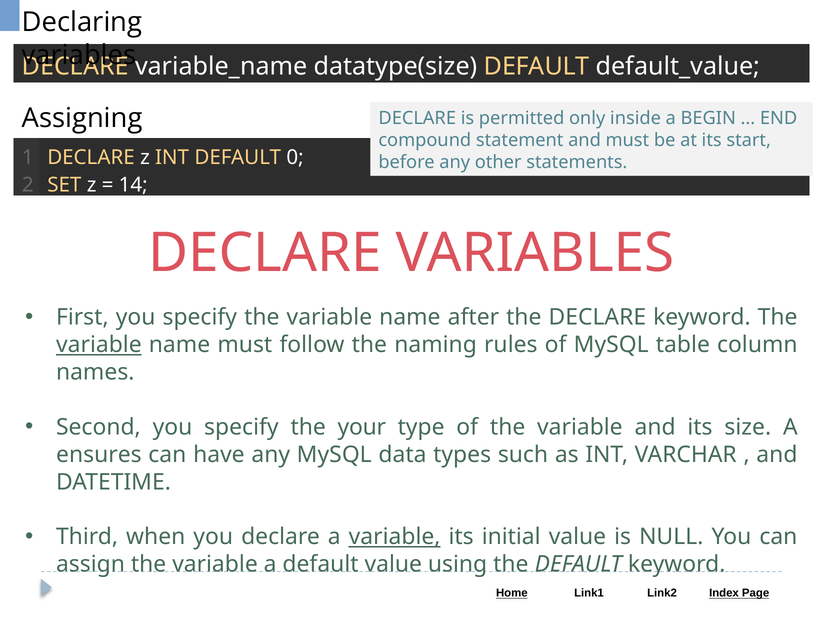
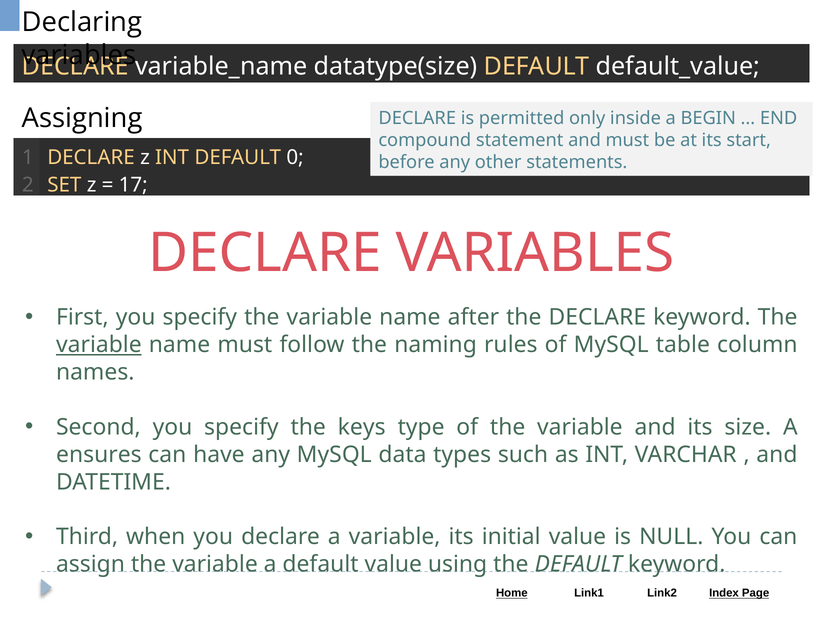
14: 14 -> 17 (133, 185)
your: your -> keys (362, 427)
variable underline: present -> none (395, 537)
